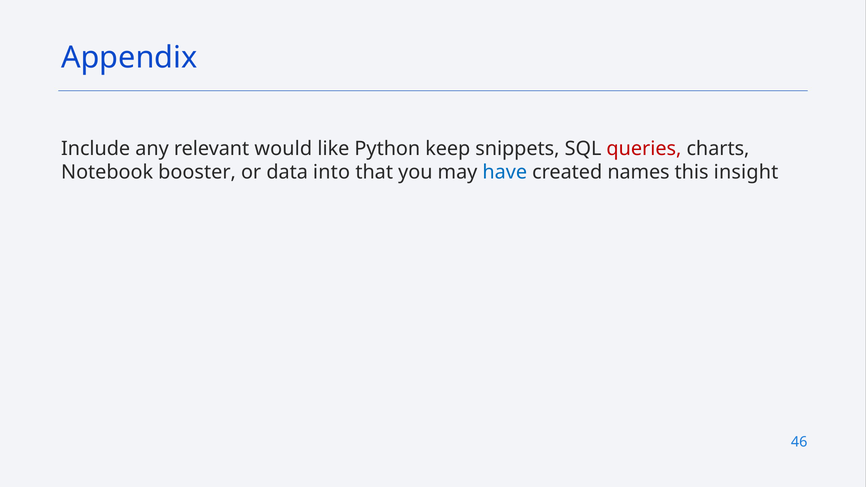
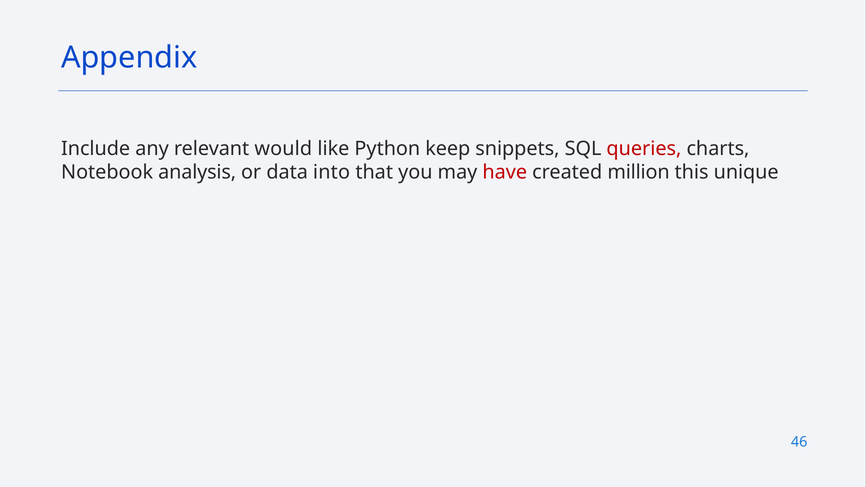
booster: booster -> analysis (197, 172)
have colour: blue -> red (505, 172)
names: names -> million (639, 172)
insight: insight -> unique (746, 172)
